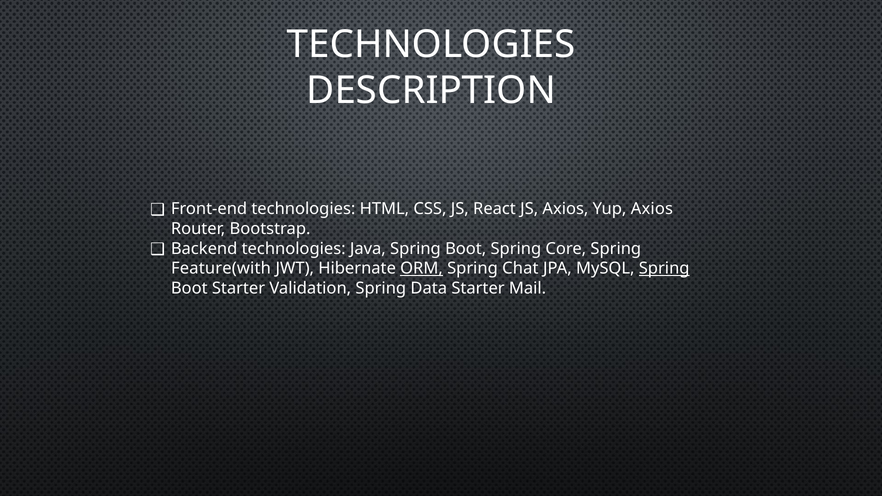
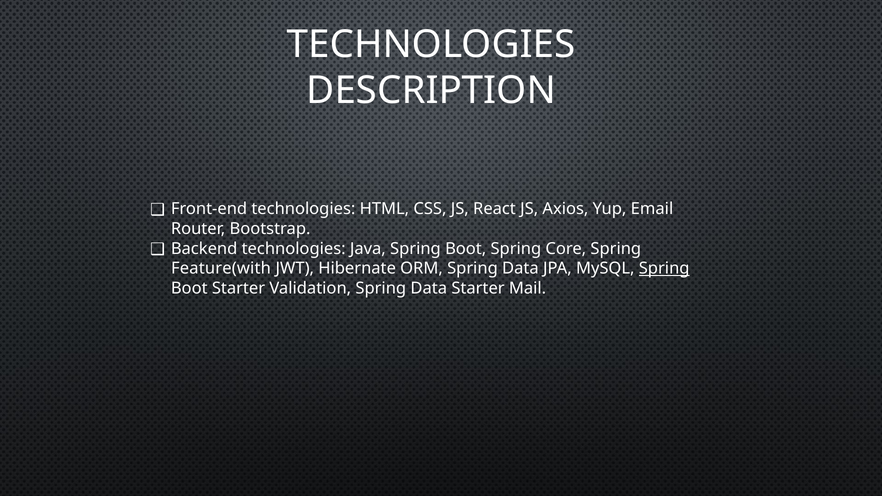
Yup Axios: Axios -> Email (652, 209)
ORM underline: present -> none (422, 269)
Chat: Chat -> Data (520, 269)
